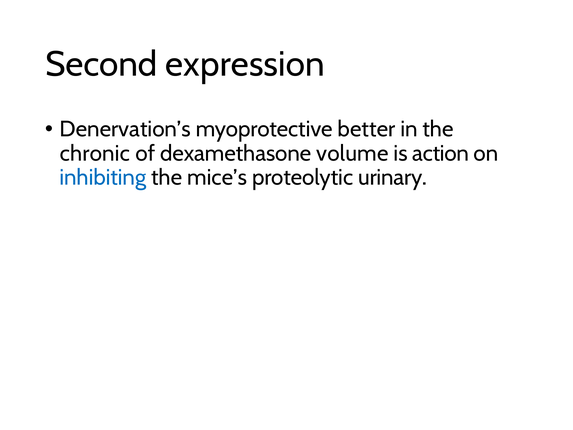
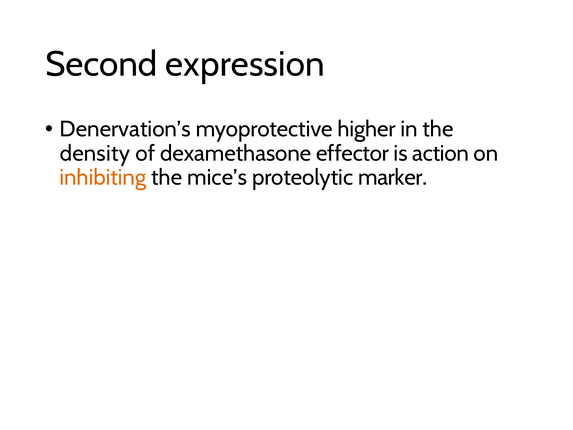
better: better -> higher (367, 129)
chronic: chronic -> density (95, 153)
volume: volume -> effector (353, 153)
inhibiting colour: blue -> orange (103, 177)
urinary: urinary -> marker (393, 177)
